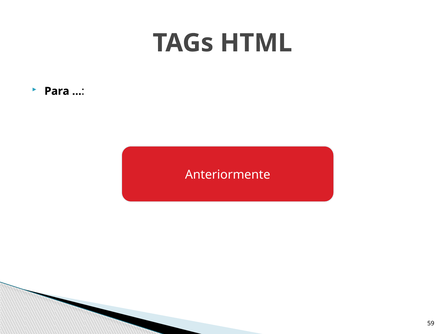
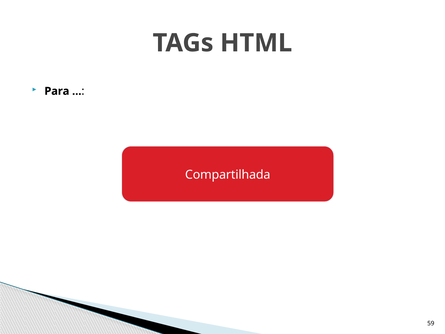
Anteriormente: Anteriormente -> Compartilhada (228, 175)
